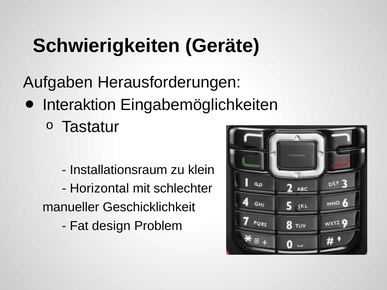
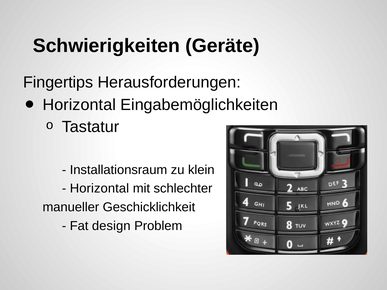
Aufgaben: Aufgaben -> Fingertips (58, 82)
Interaktion: Interaktion -> Horizontal (79, 105)
